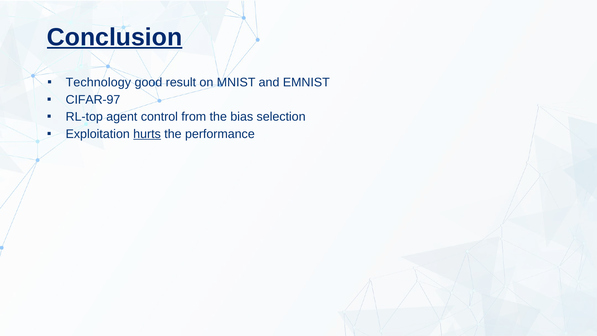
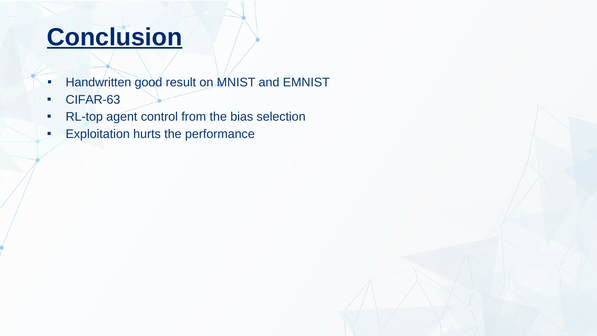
Technology: Technology -> Handwritten (98, 82)
CIFAR-97: CIFAR-97 -> CIFAR-63 (93, 100)
hurts underline: present -> none (147, 134)
